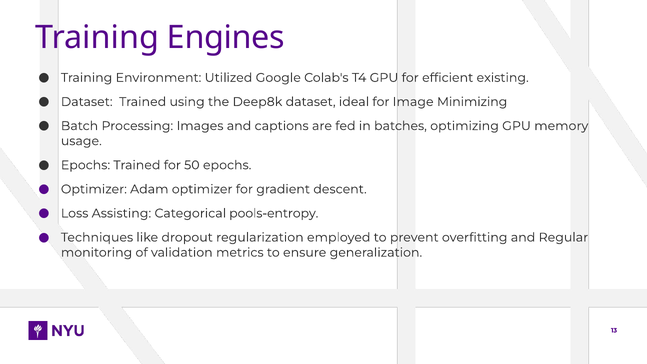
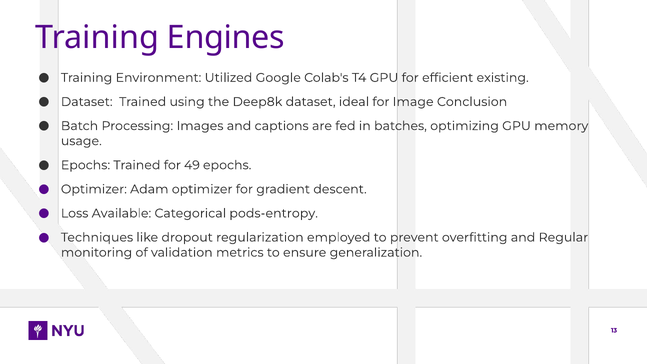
Minimizing: Minimizing -> Conclusion (472, 102)
50: 50 -> 49 (192, 165)
Assisting: Assisting -> Available (121, 213)
pools-entropy: pools-entropy -> pods-entropy (274, 213)
